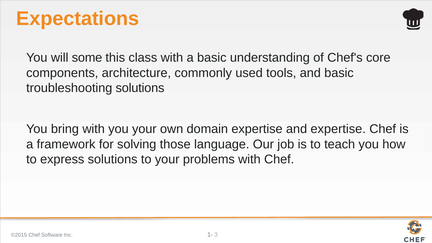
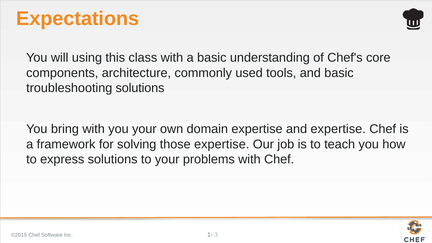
some: some -> using (87, 58)
those language: language -> expertise (222, 144)
